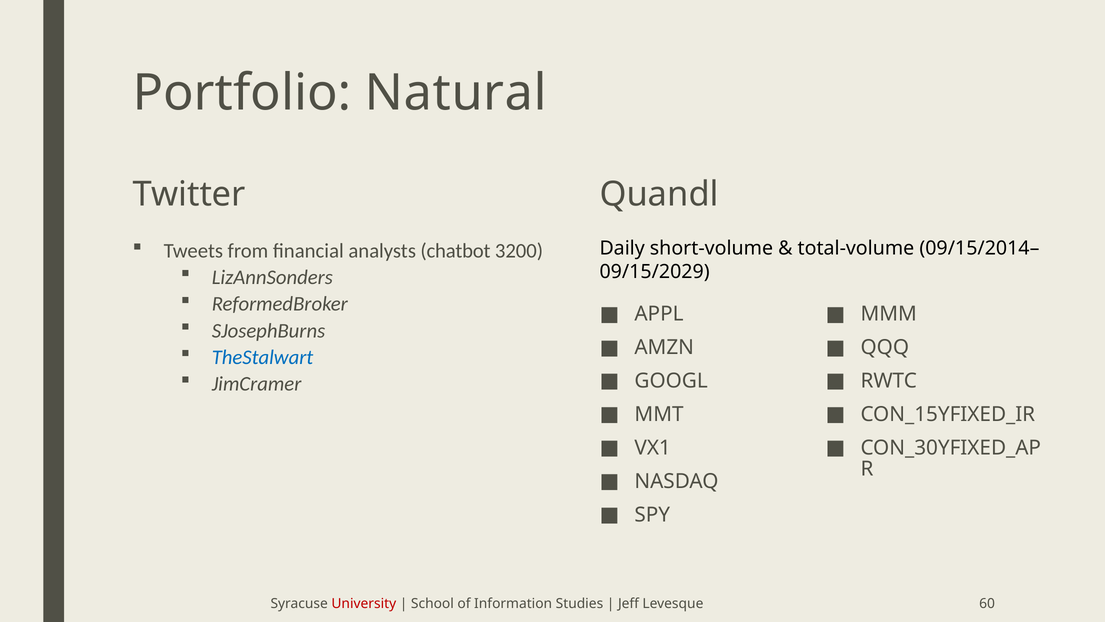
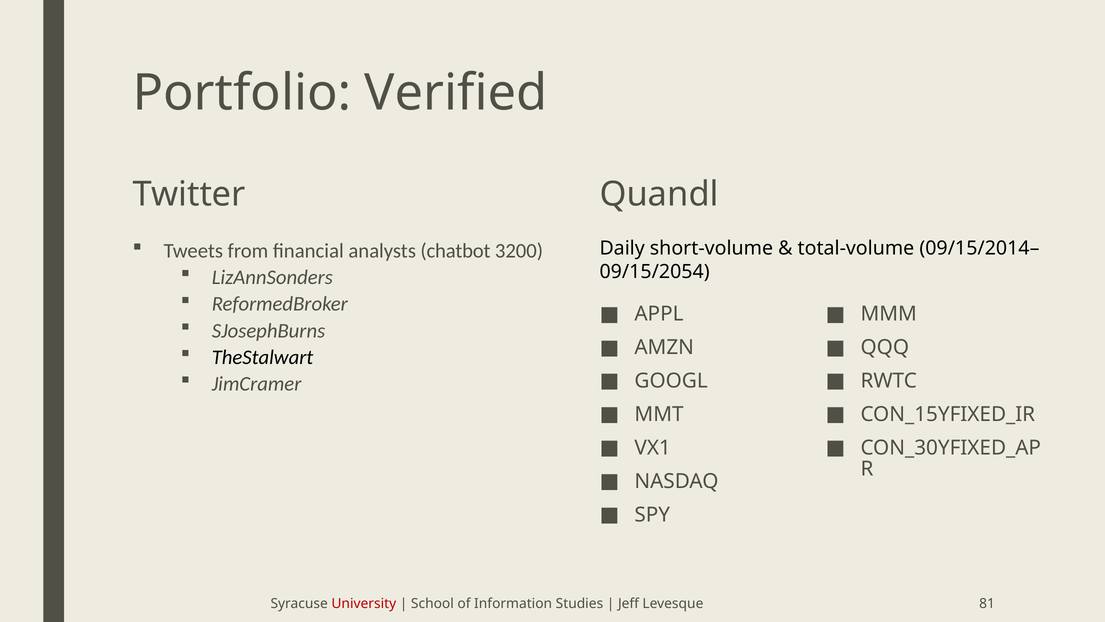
Natural: Natural -> Verified (456, 93)
09/15/2029: 09/15/2029 -> 09/15/2054 (655, 272)
TheStalwart colour: blue -> black (262, 357)
60: 60 -> 81 (987, 603)
